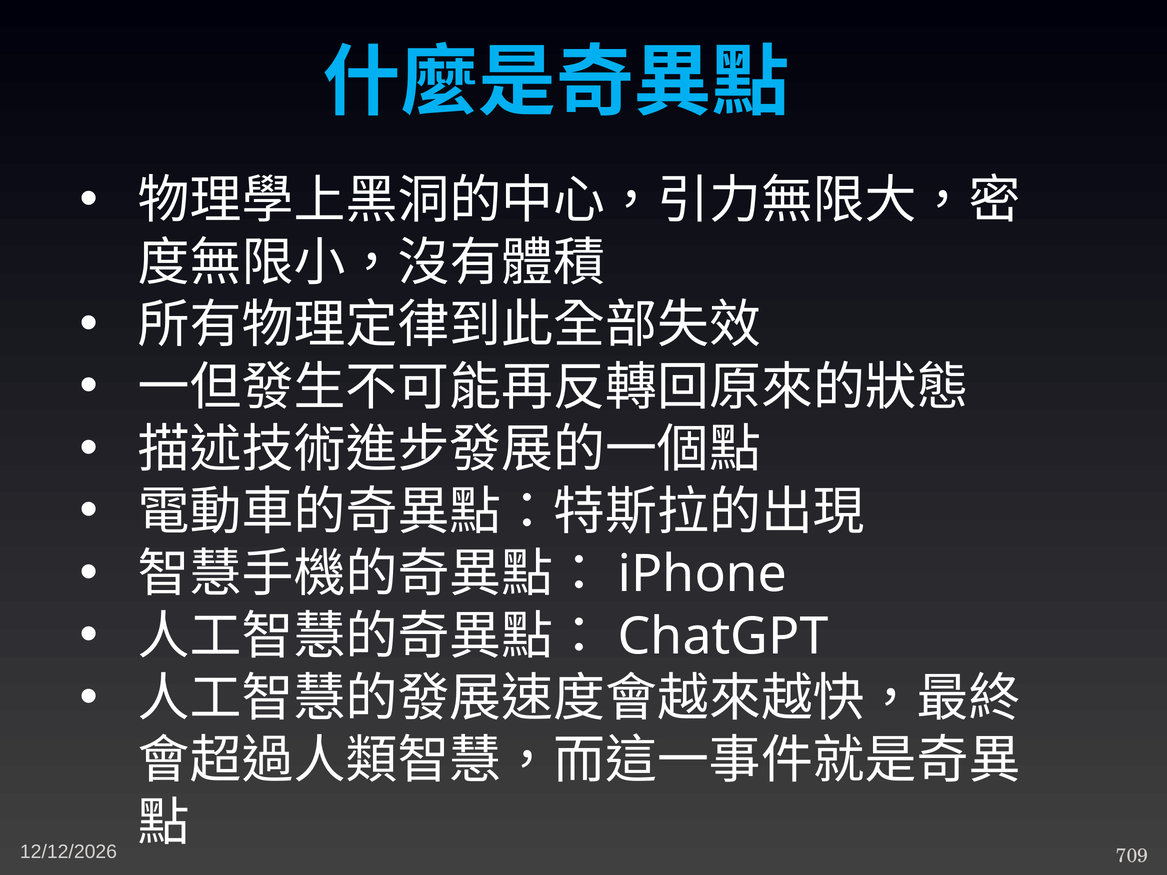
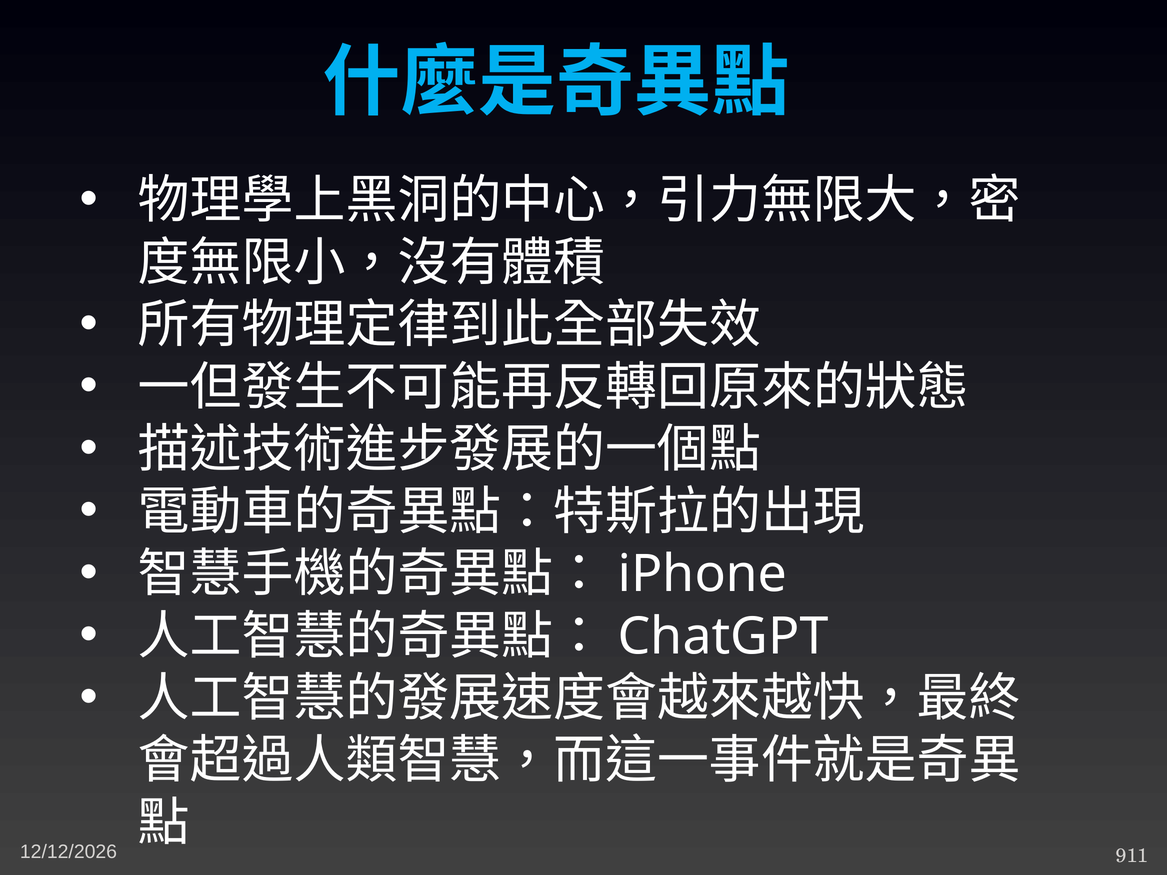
709: 709 -> 911 (1132, 856)
